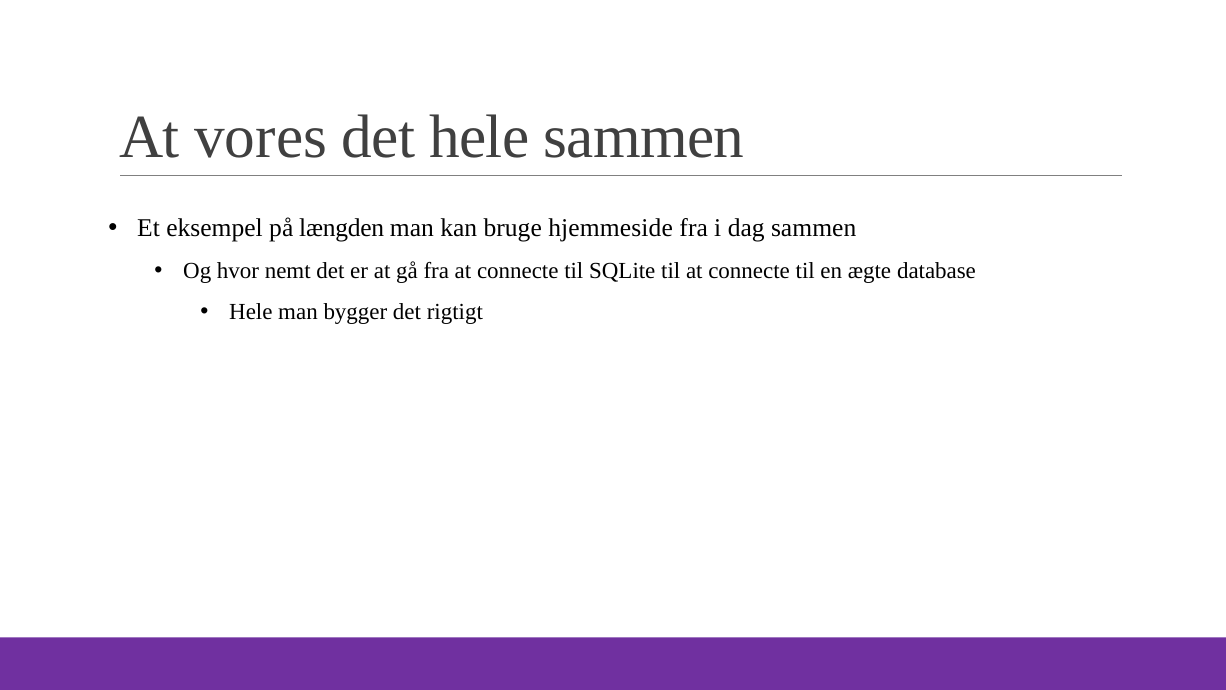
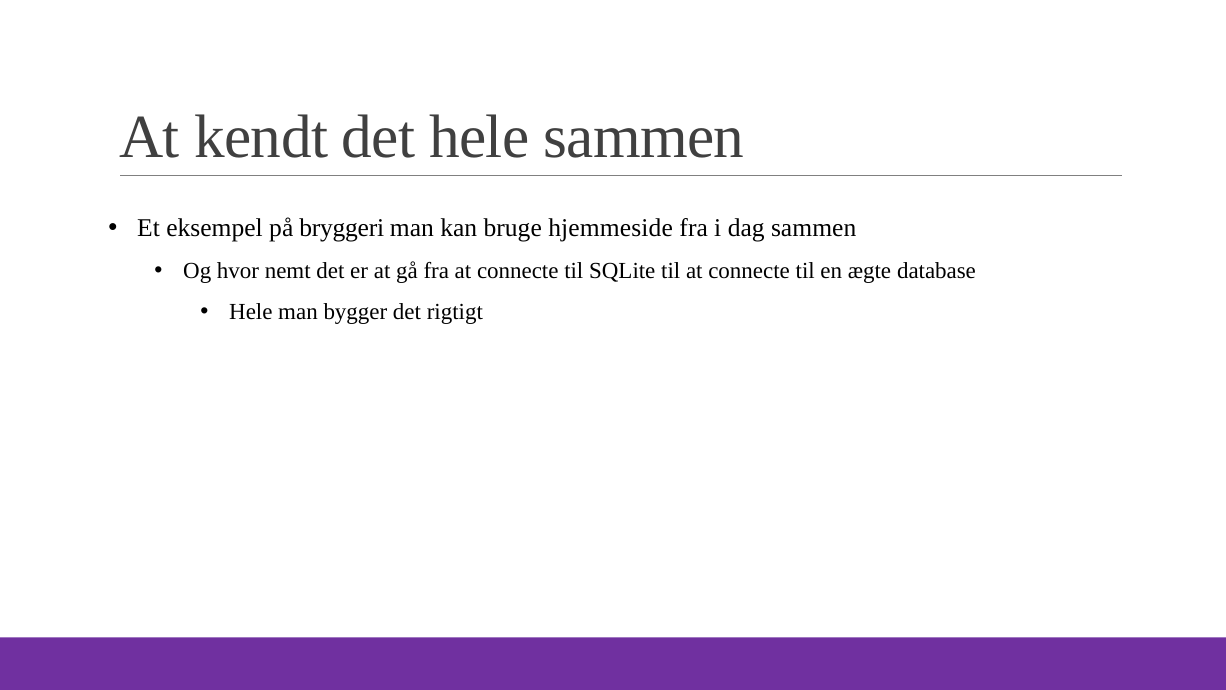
vores: vores -> kendt (261, 137)
længden: længden -> bryggeri (342, 228)
